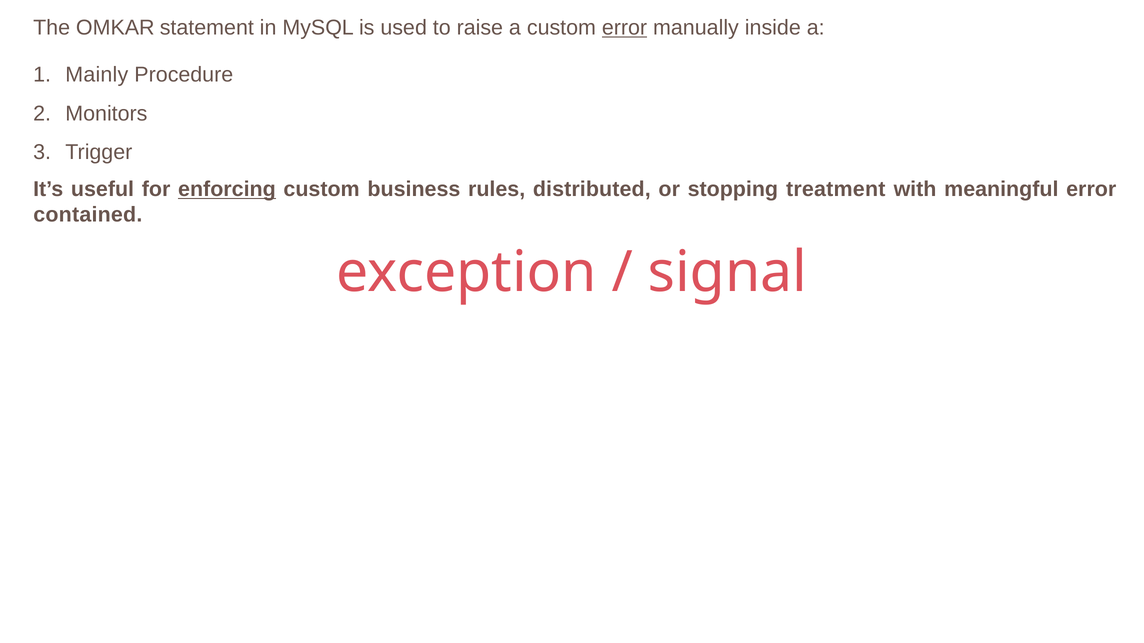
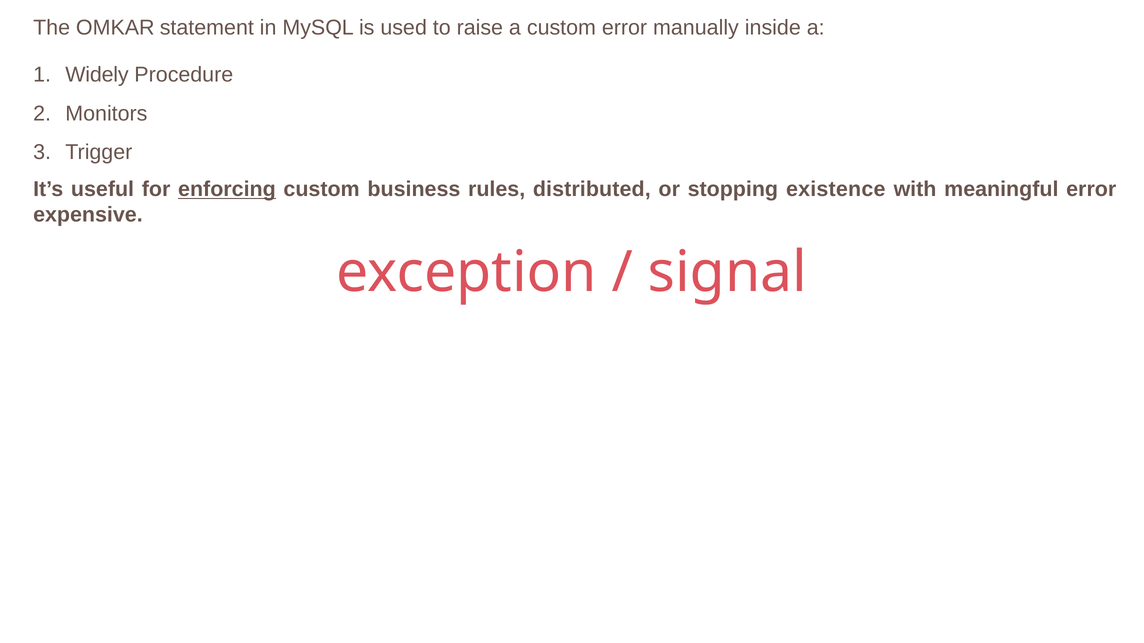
error underline: present -> none (625, 28)
Mainly: Mainly -> Widely (97, 75)
treatment: treatment -> existence (836, 189)
contained: contained -> expensive (88, 215)
